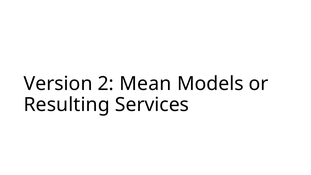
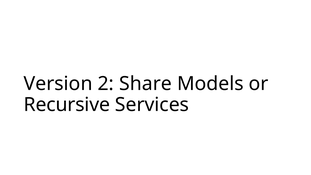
Mean: Mean -> Share (145, 84)
Resulting: Resulting -> Recursive (67, 105)
